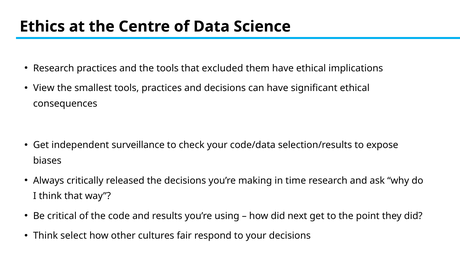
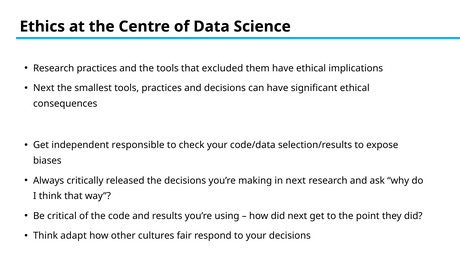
View: View -> Next (44, 88)
surveillance: surveillance -> responsible (138, 145)
in time: time -> next (296, 180)
select: select -> adapt (74, 236)
